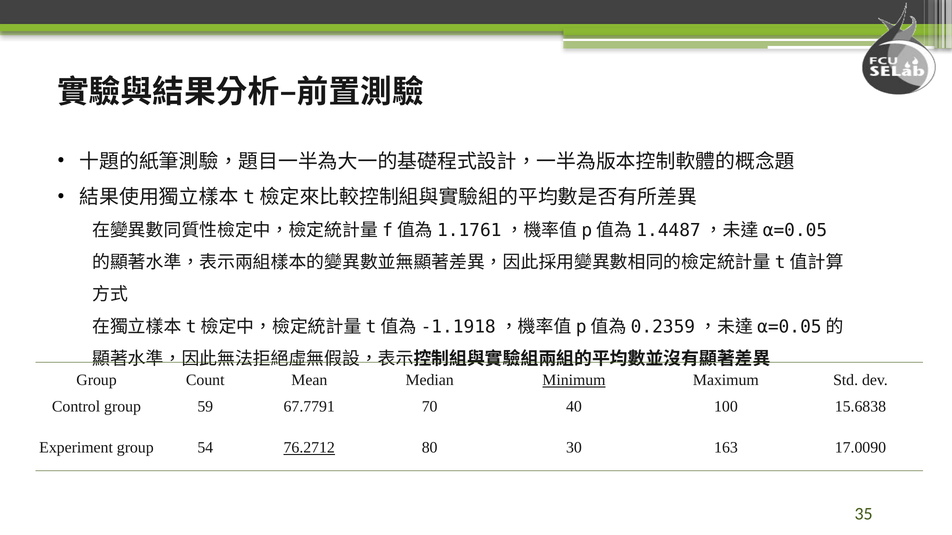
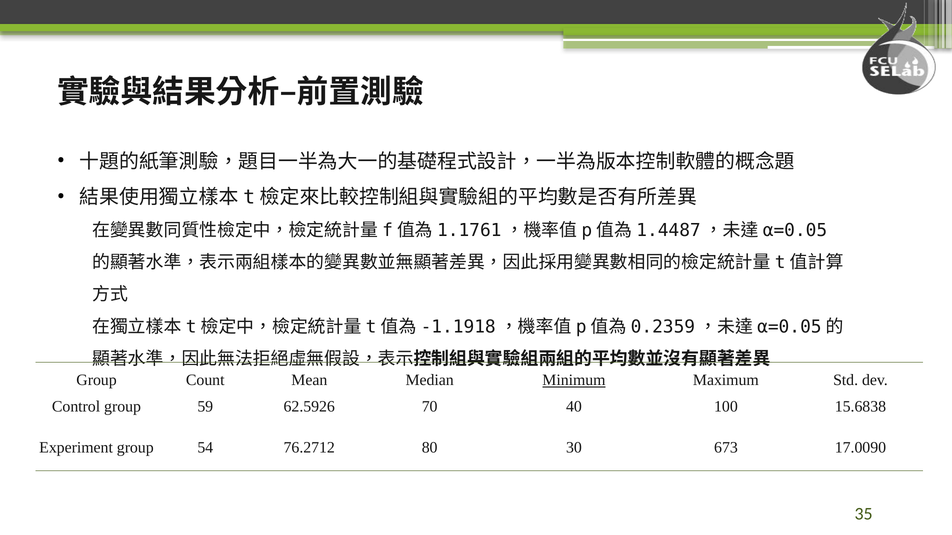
67.7791: 67.7791 -> 62.5926 (309, 407)
76.2712 underline: present -> none (309, 448)
163: 163 -> 673 (726, 448)
